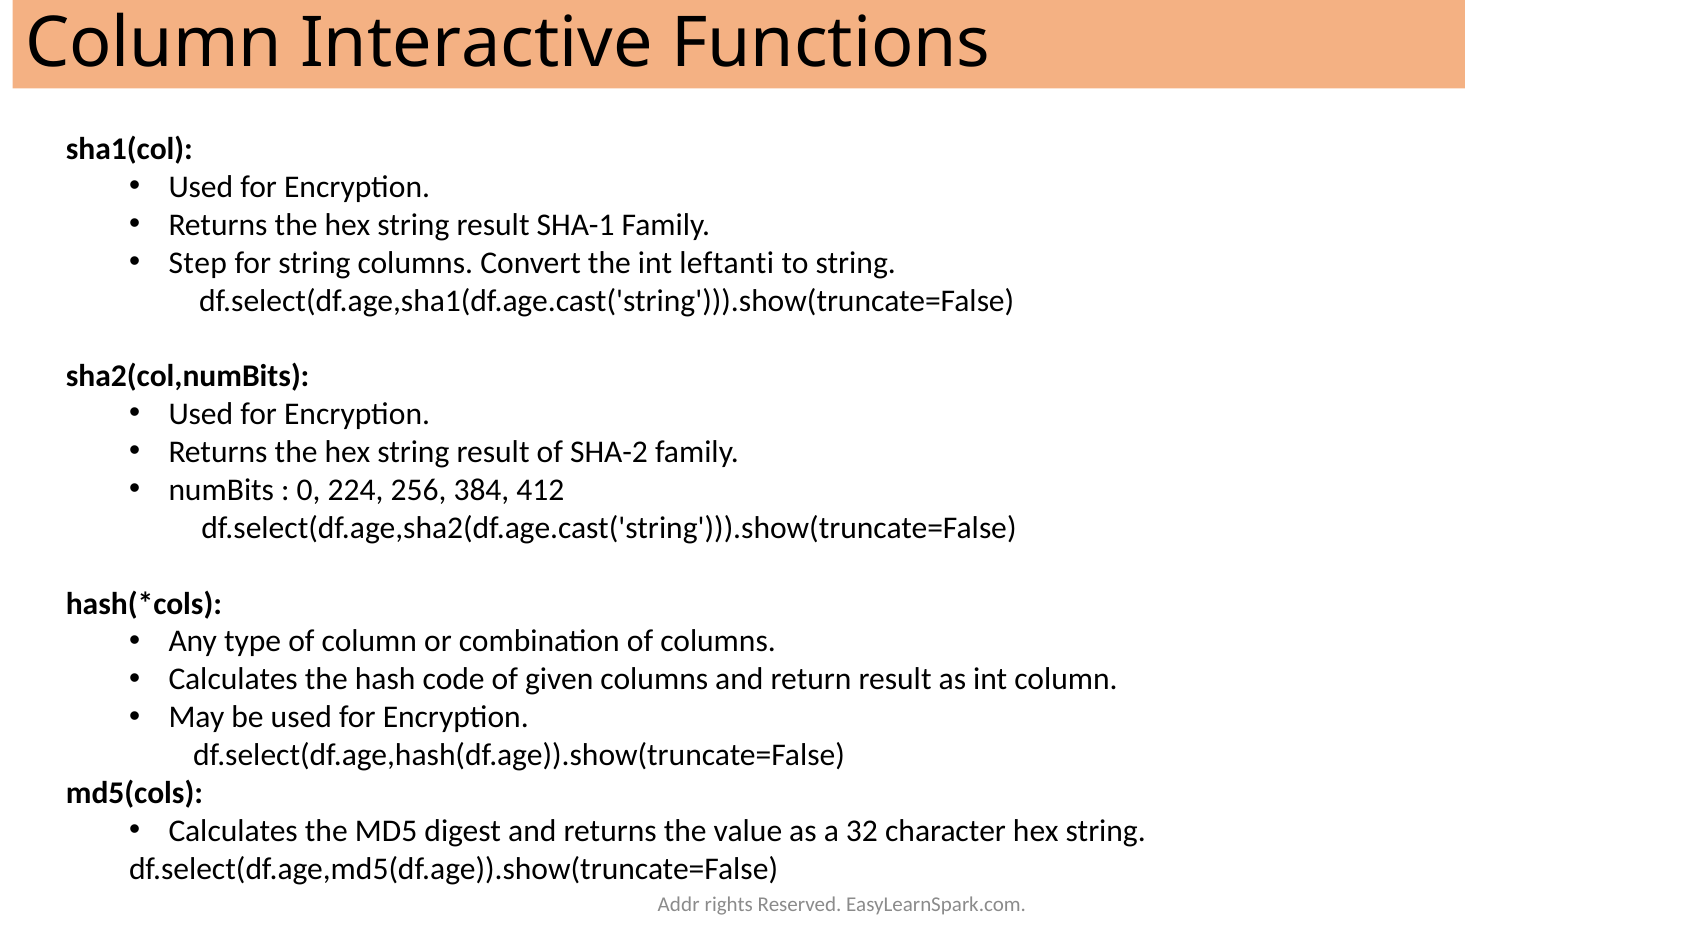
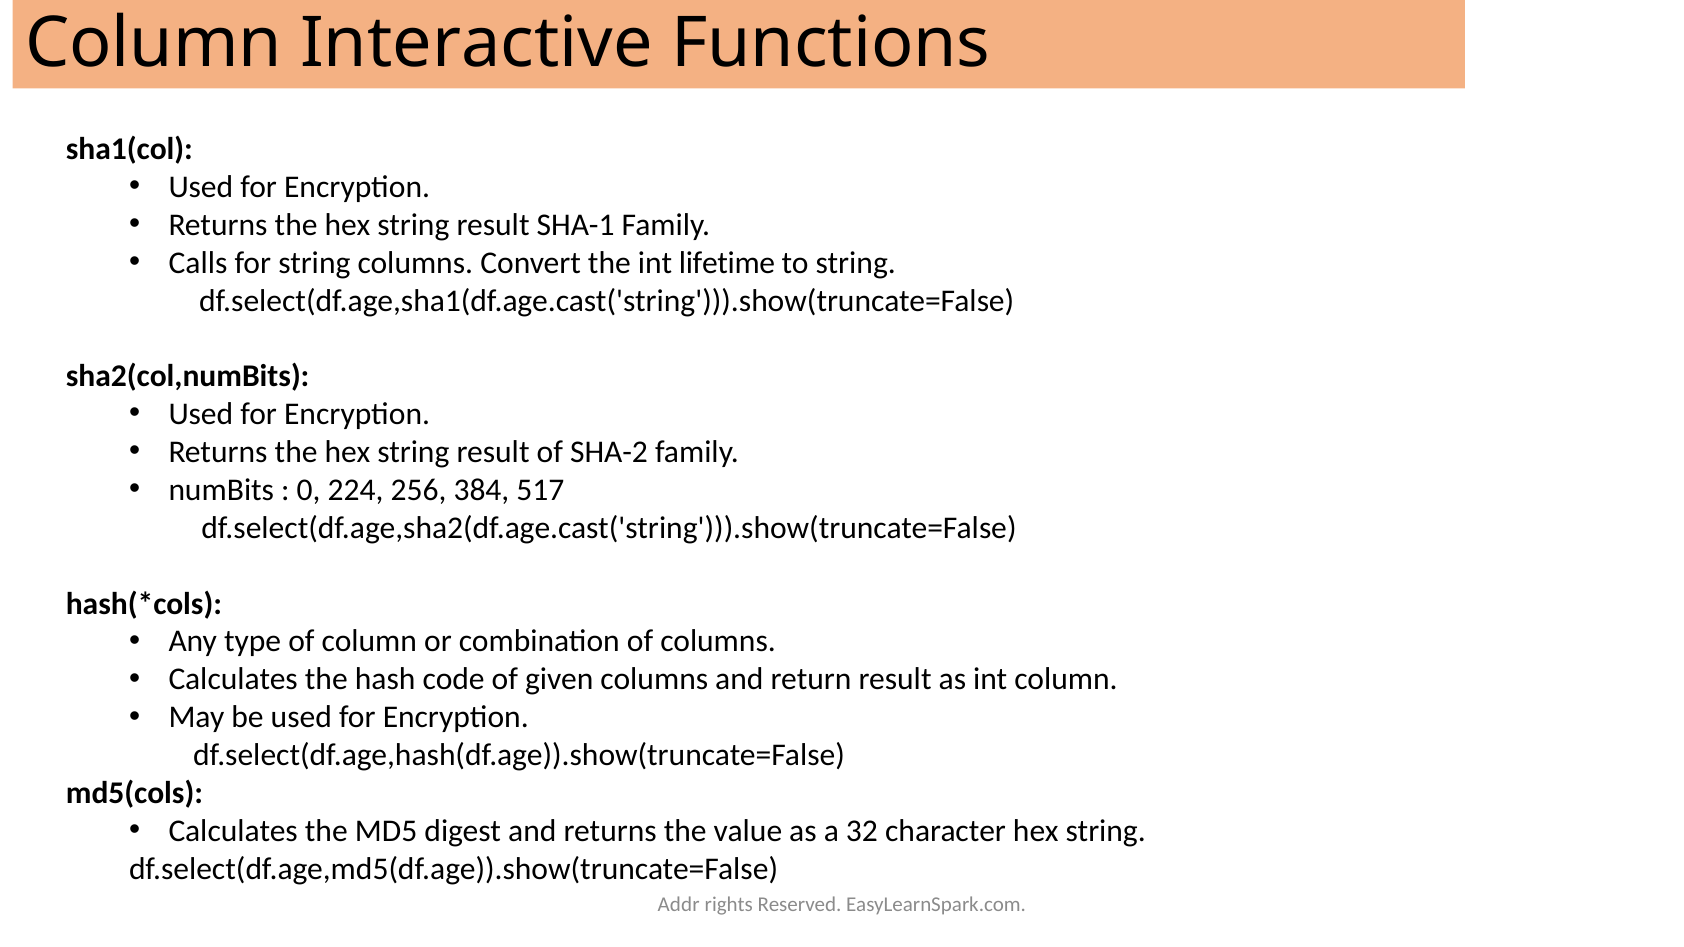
Step: Step -> Calls (198, 263)
leftanti: leftanti -> lifetime (727, 263)
412: 412 -> 517 (540, 490)
